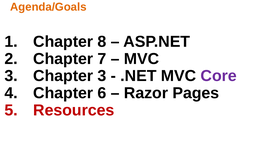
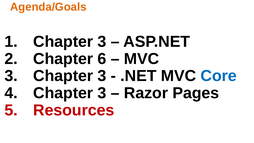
1 Chapter 8: 8 -> 3 (102, 42)
7: 7 -> 6 (102, 59)
Core colour: purple -> blue (219, 76)
4 Chapter 6: 6 -> 3 (102, 93)
